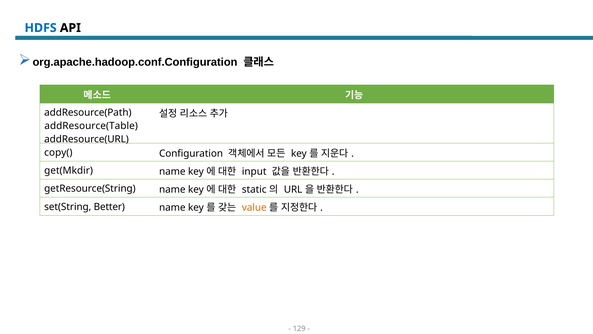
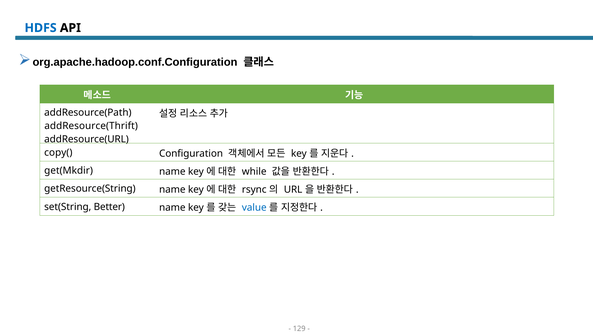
addResource(Table: addResource(Table -> addResource(Thrift (91, 126)
input: input -> while (254, 171)
static: static -> rsync (254, 189)
value colour: orange -> blue (254, 207)
